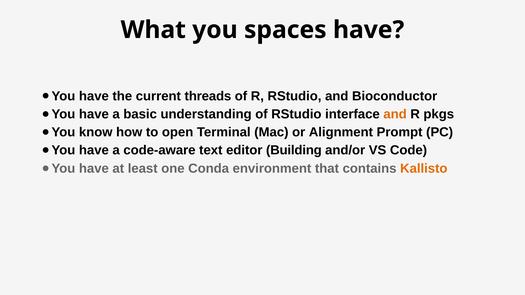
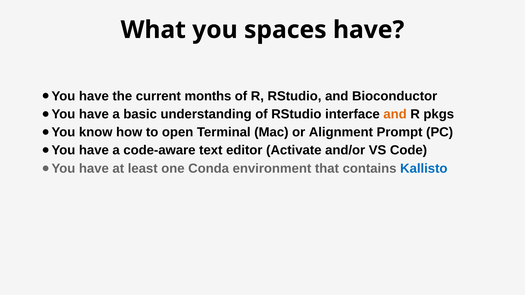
threads: threads -> months (208, 96)
Building: Building -> Activate (294, 150)
Kallisto colour: orange -> blue (424, 169)
